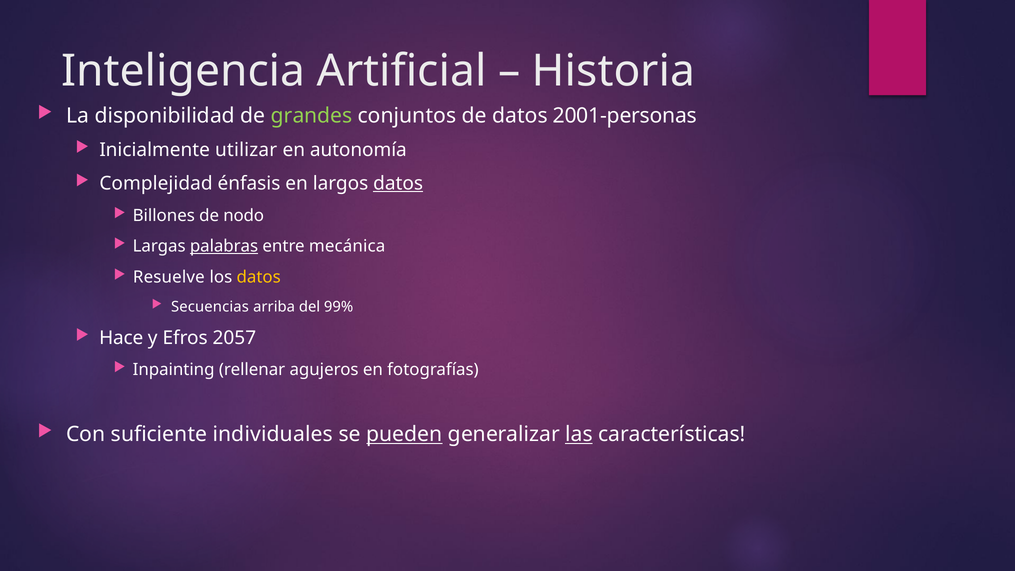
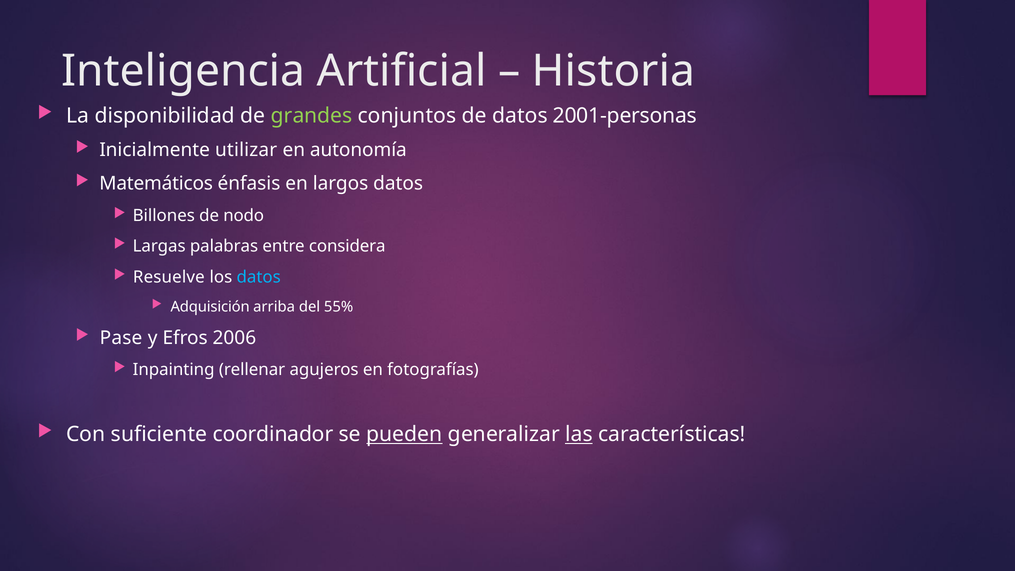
Complejidad: Complejidad -> Matemáticos (156, 183)
datos underline: present -> none (398, 183)
palabras underline: present -> none (224, 246)
mecánica: mecánica -> considera (347, 246)
datos colour: yellow -> light blue (259, 277)
Secuencias: Secuencias -> Adquisición (210, 307)
99%: 99% -> 55% (339, 307)
Hace: Hace -> Pase (121, 338)
2057: 2057 -> 2006 (234, 338)
individuales: individuales -> coordinador (273, 434)
